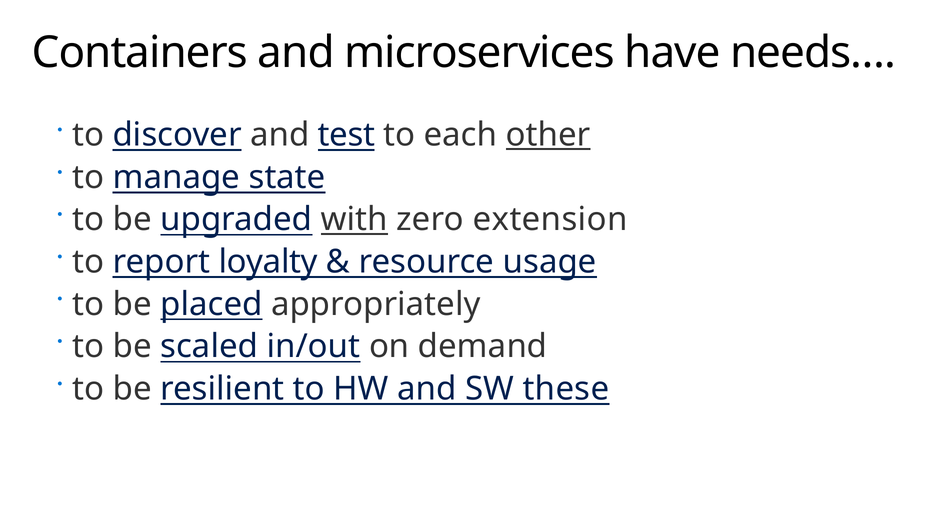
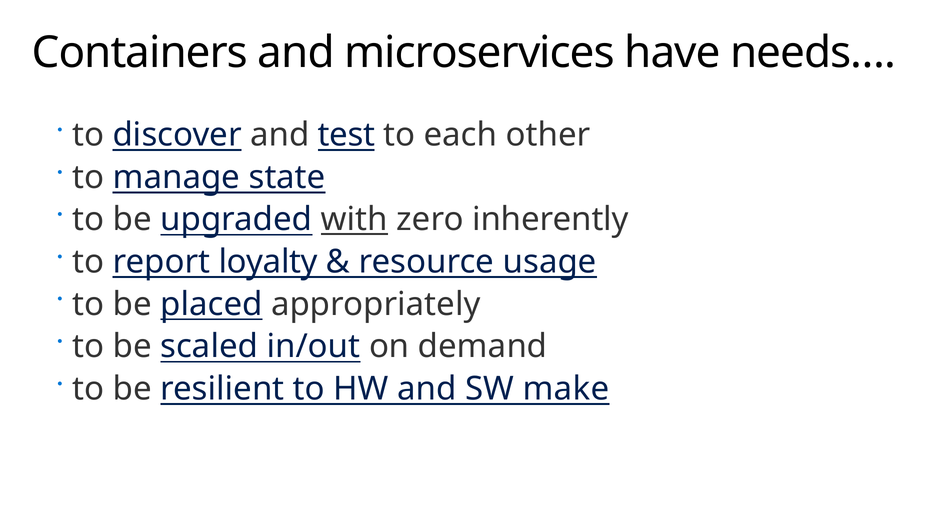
other underline: present -> none (548, 135)
extension: extension -> inherently (550, 220)
these: these -> make (566, 389)
